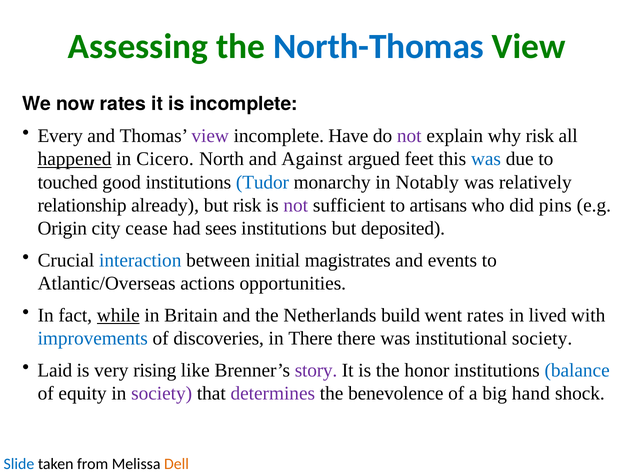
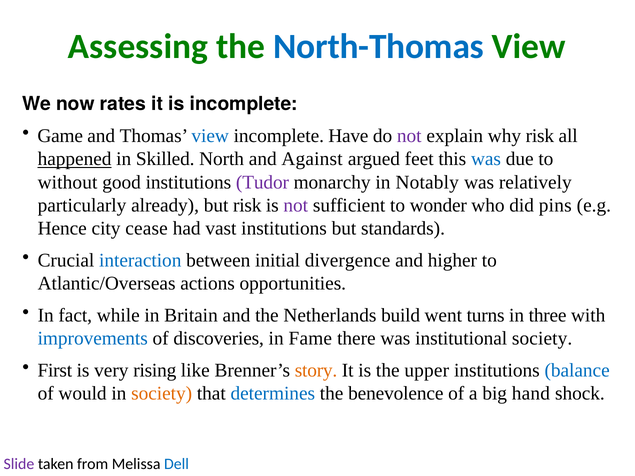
Every: Every -> Game (60, 136)
view colour: purple -> blue (210, 136)
Cicero: Cicero -> Skilled (165, 159)
touched: touched -> without (68, 182)
Tudor colour: blue -> purple (262, 182)
relationship: relationship -> particularly (82, 205)
artisans: artisans -> wonder (438, 205)
Origin: Origin -> Hence (62, 228)
sees: sees -> vast (221, 228)
deposited: deposited -> standards (403, 228)
magistrates: magistrates -> divergence (348, 260)
events: events -> higher (452, 260)
while underline: present -> none (118, 315)
went rates: rates -> turns (486, 315)
lived: lived -> three (548, 315)
in There: There -> Fame (310, 339)
Laid: Laid -> First (55, 370)
story colour: purple -> orange (316, 370)
honor: honor -> upper (427, 370)
equity: equity -> would (83, 394)
society colour: purple -> orange (162, 394)
determines colour: purple -> blue (273, 394)
Slide colour: blue -> purple (19, 464)
Dell colour: orange -> blue (177, 464)
